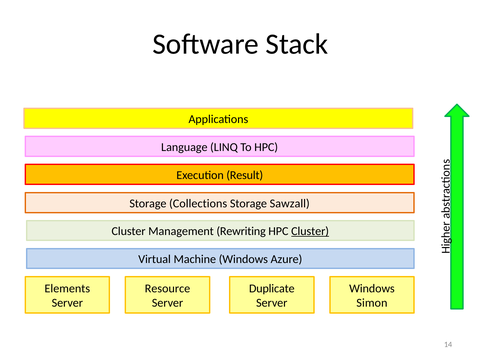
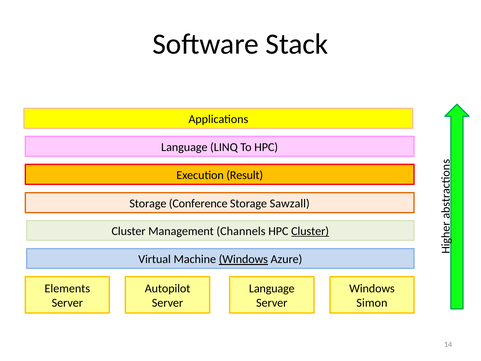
Collections: Collections -> Conference (198, 203)
Rewriting: Rewriting -> Channels (241, 231)
Windows underline: none -> present (243, 259)
Resource: Resource -> Autopilot (168, 288)
Duplicate: Duplicate -> Language (272, 288)
